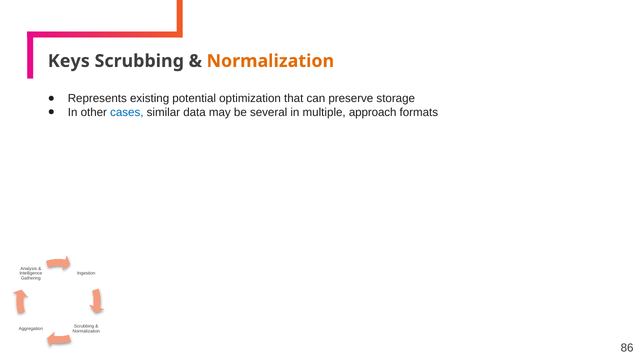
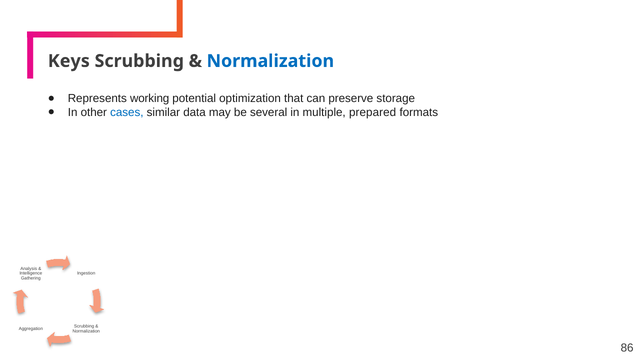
Normalization colour: orange -> blue (270, 61)
existing: existing -> working (150, 98)
approach: approach -> prepared (373, 112)
